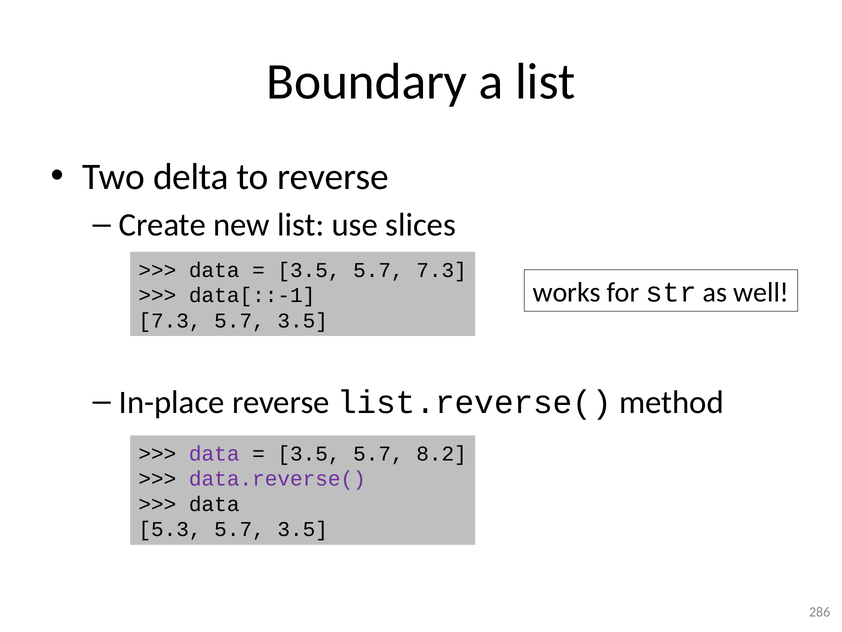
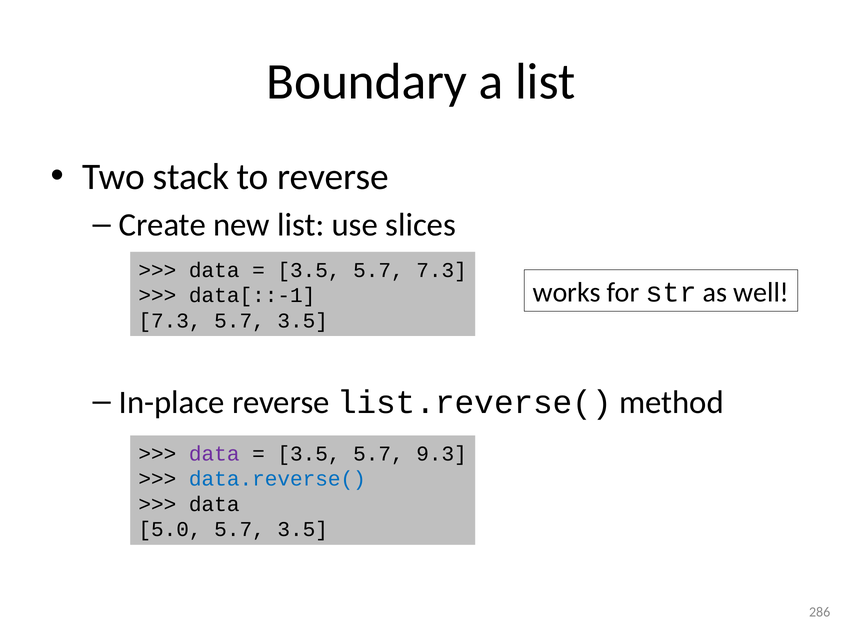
delta: delta -> stack (191, 177)
8.2: 8.2 -> 9.3 (442, 453)
data.reverse( colour: purple -> blue (277, 479)
5.3: 5.3 -> 5.0 (170, 529)
